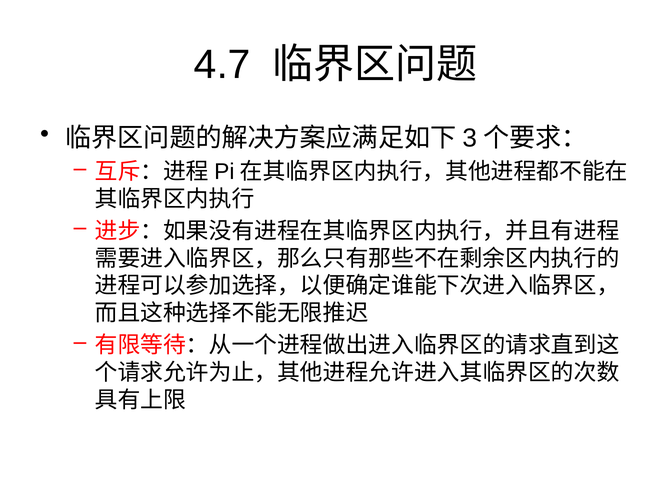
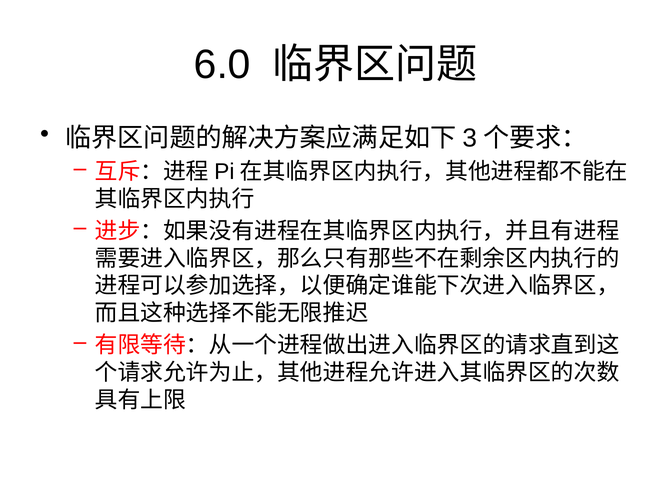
4.7: 4.7 -> 6.0 (222, 65)
